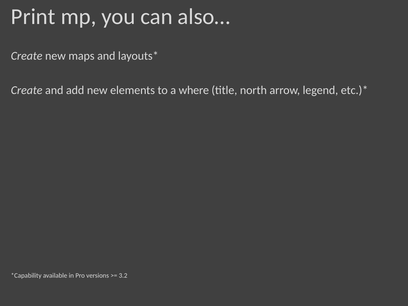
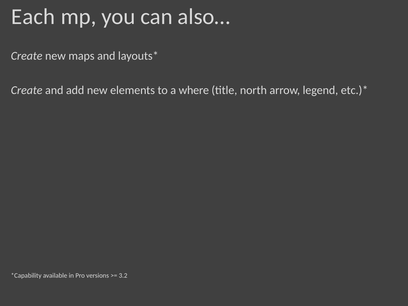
Print: Print -> Each (33, 17)
